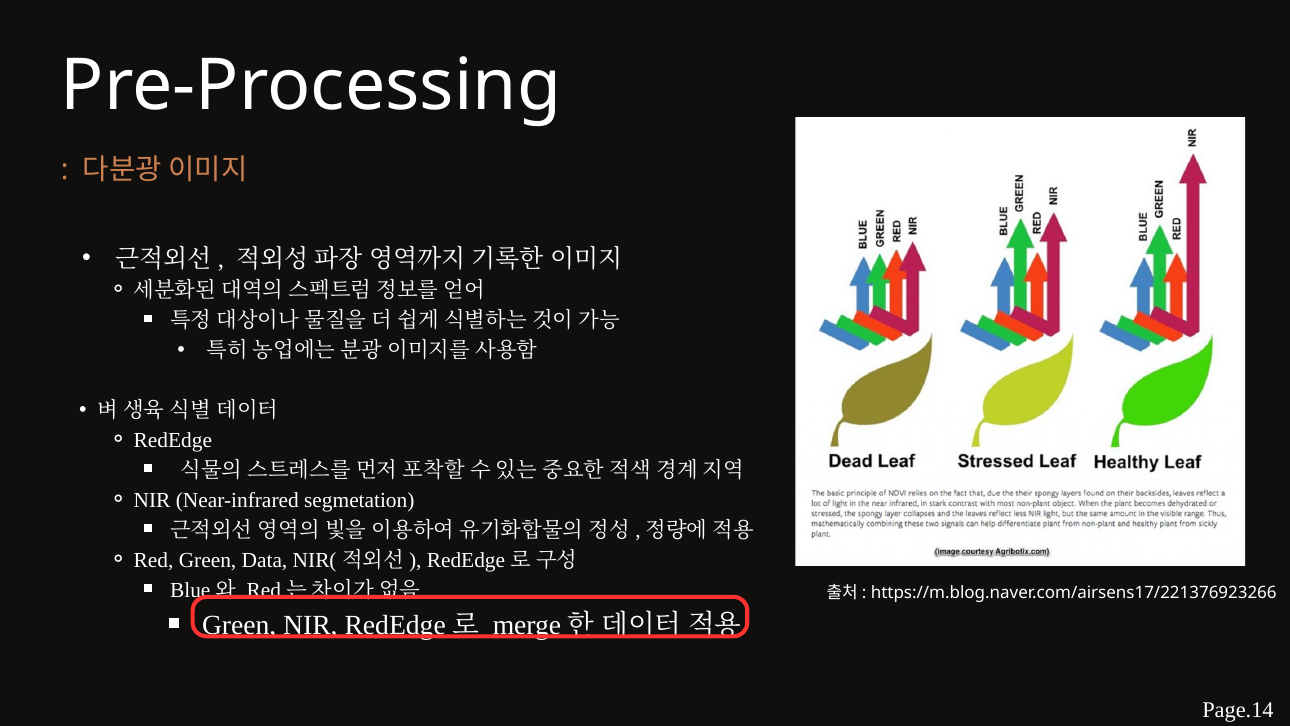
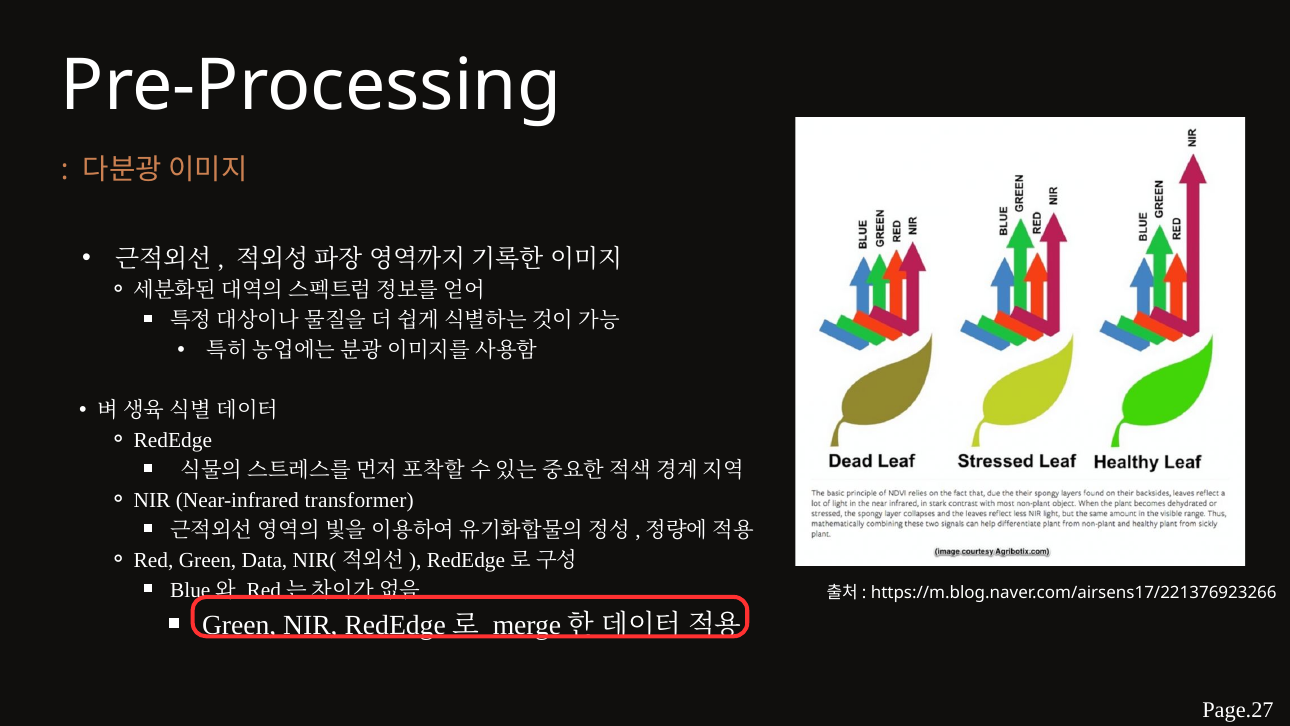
segmetation: segmetation -> transformer (359, 500)
Page.14: Page.14 -> Page.27 (1238, 709)
